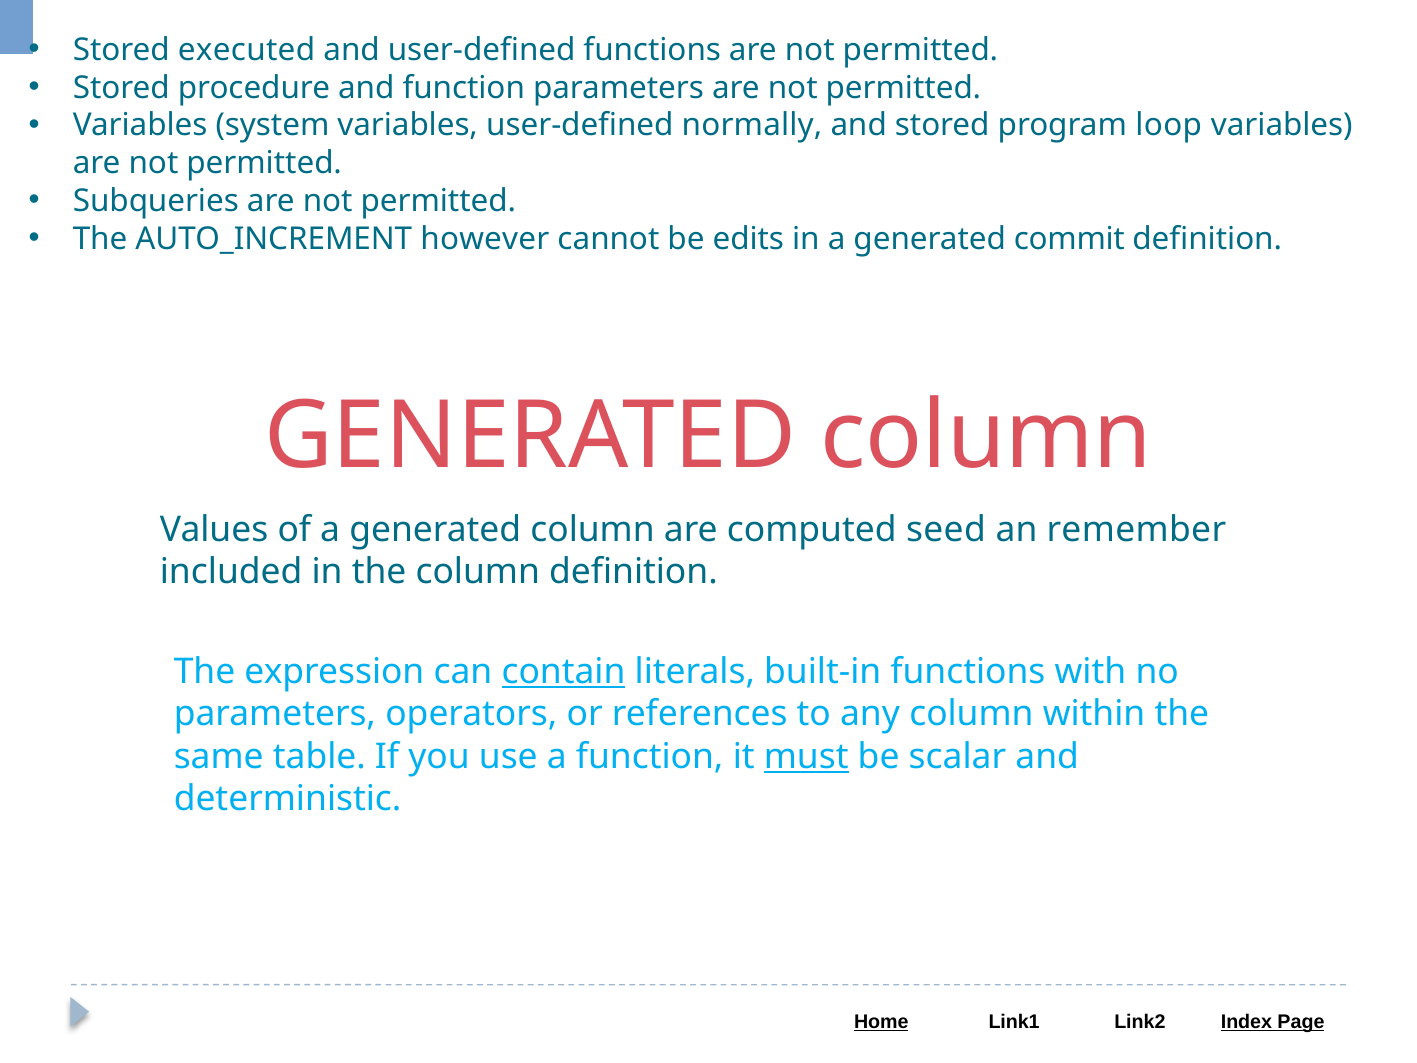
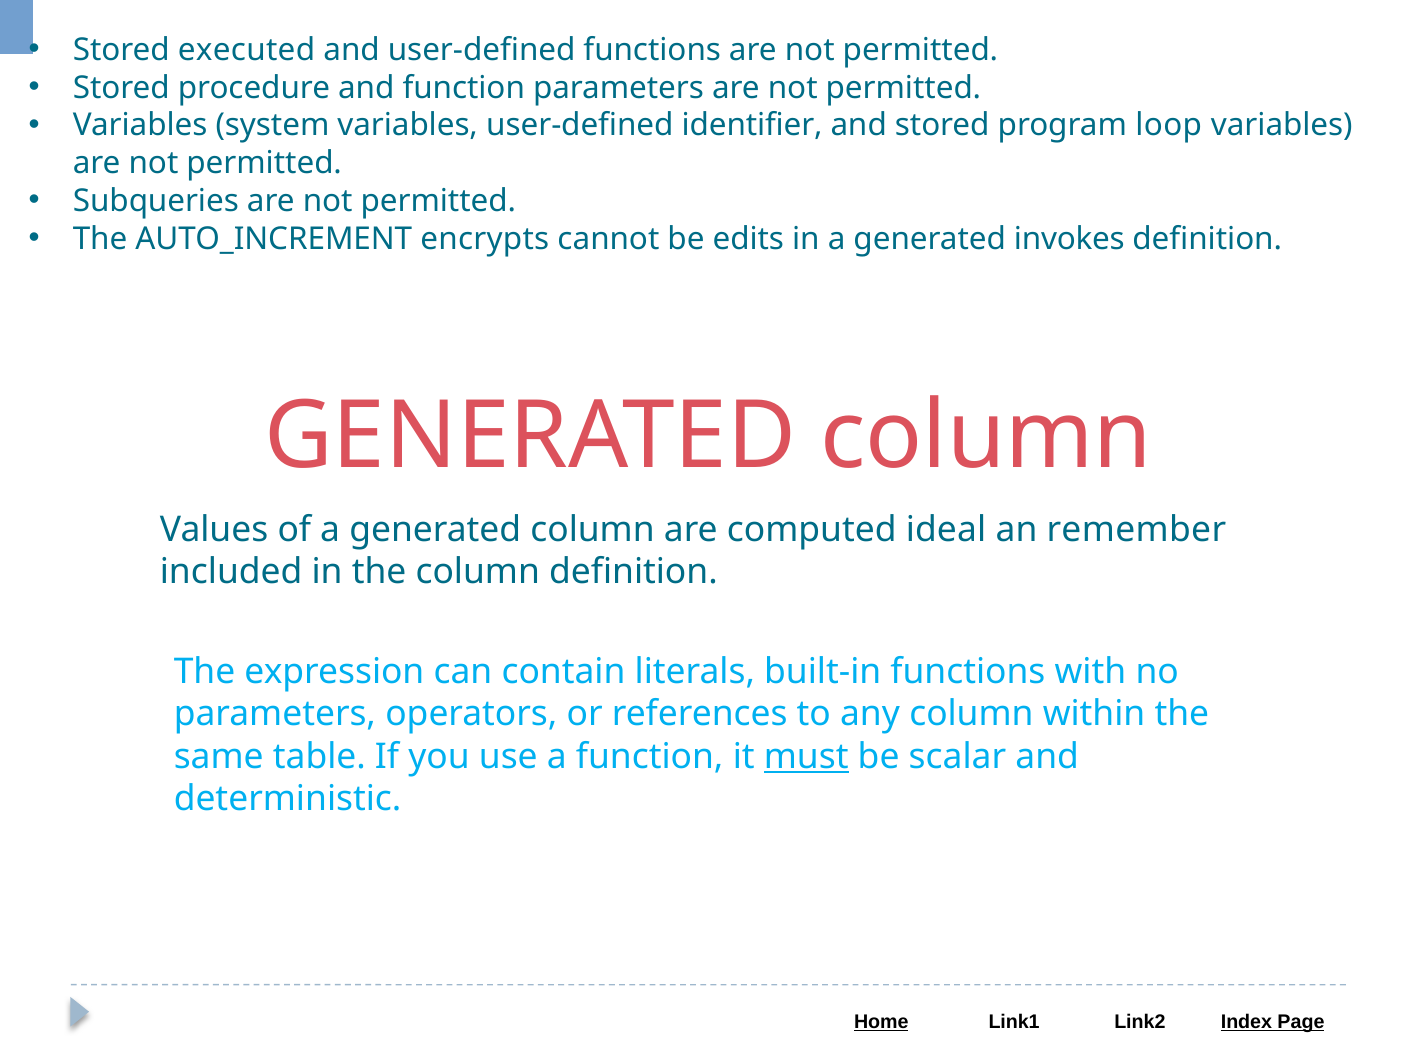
normally: normally -> identifier (752, 125)
however: however -> encrypts (485, 239)
commit: commit -> invokes (1069, 239)
seed: seed -> ideal (946, 530)
contain underline: present -> none (563, 671)
